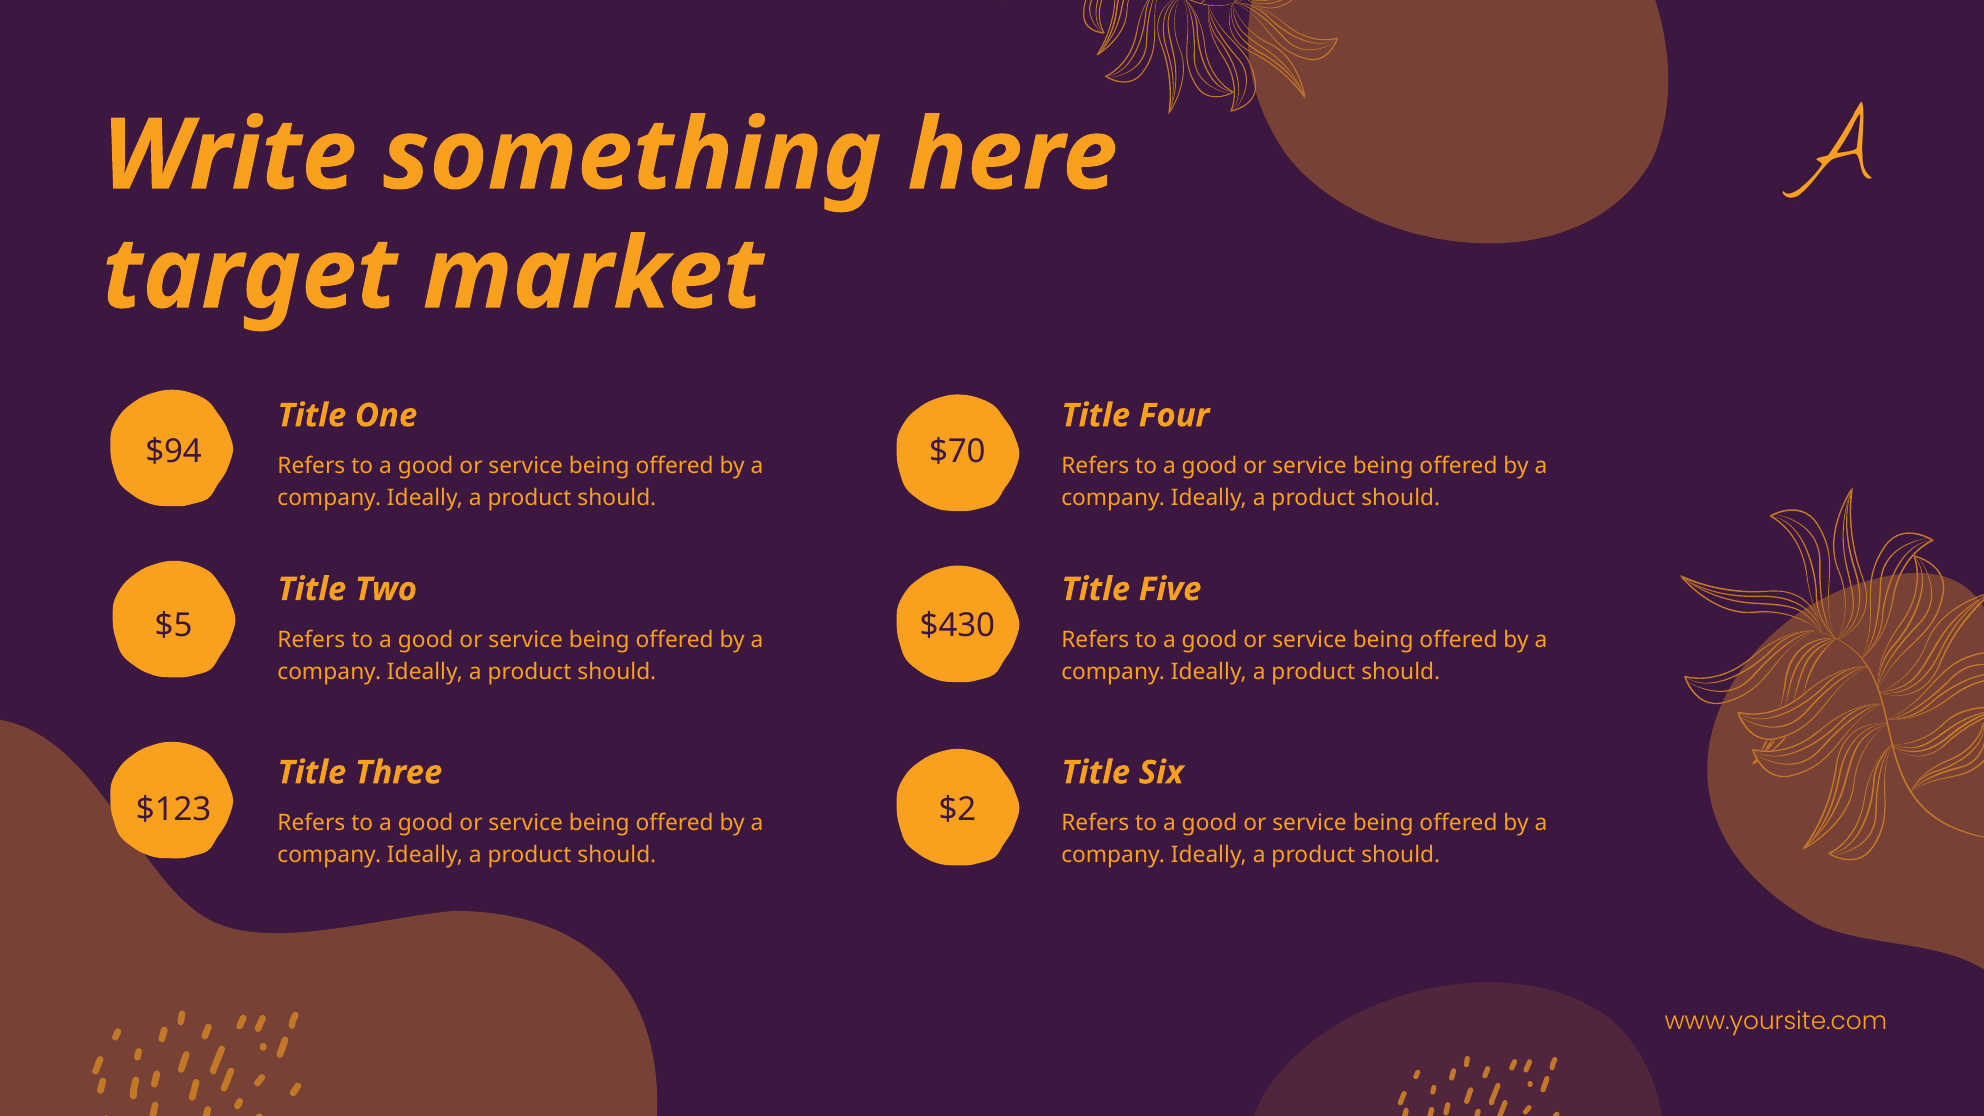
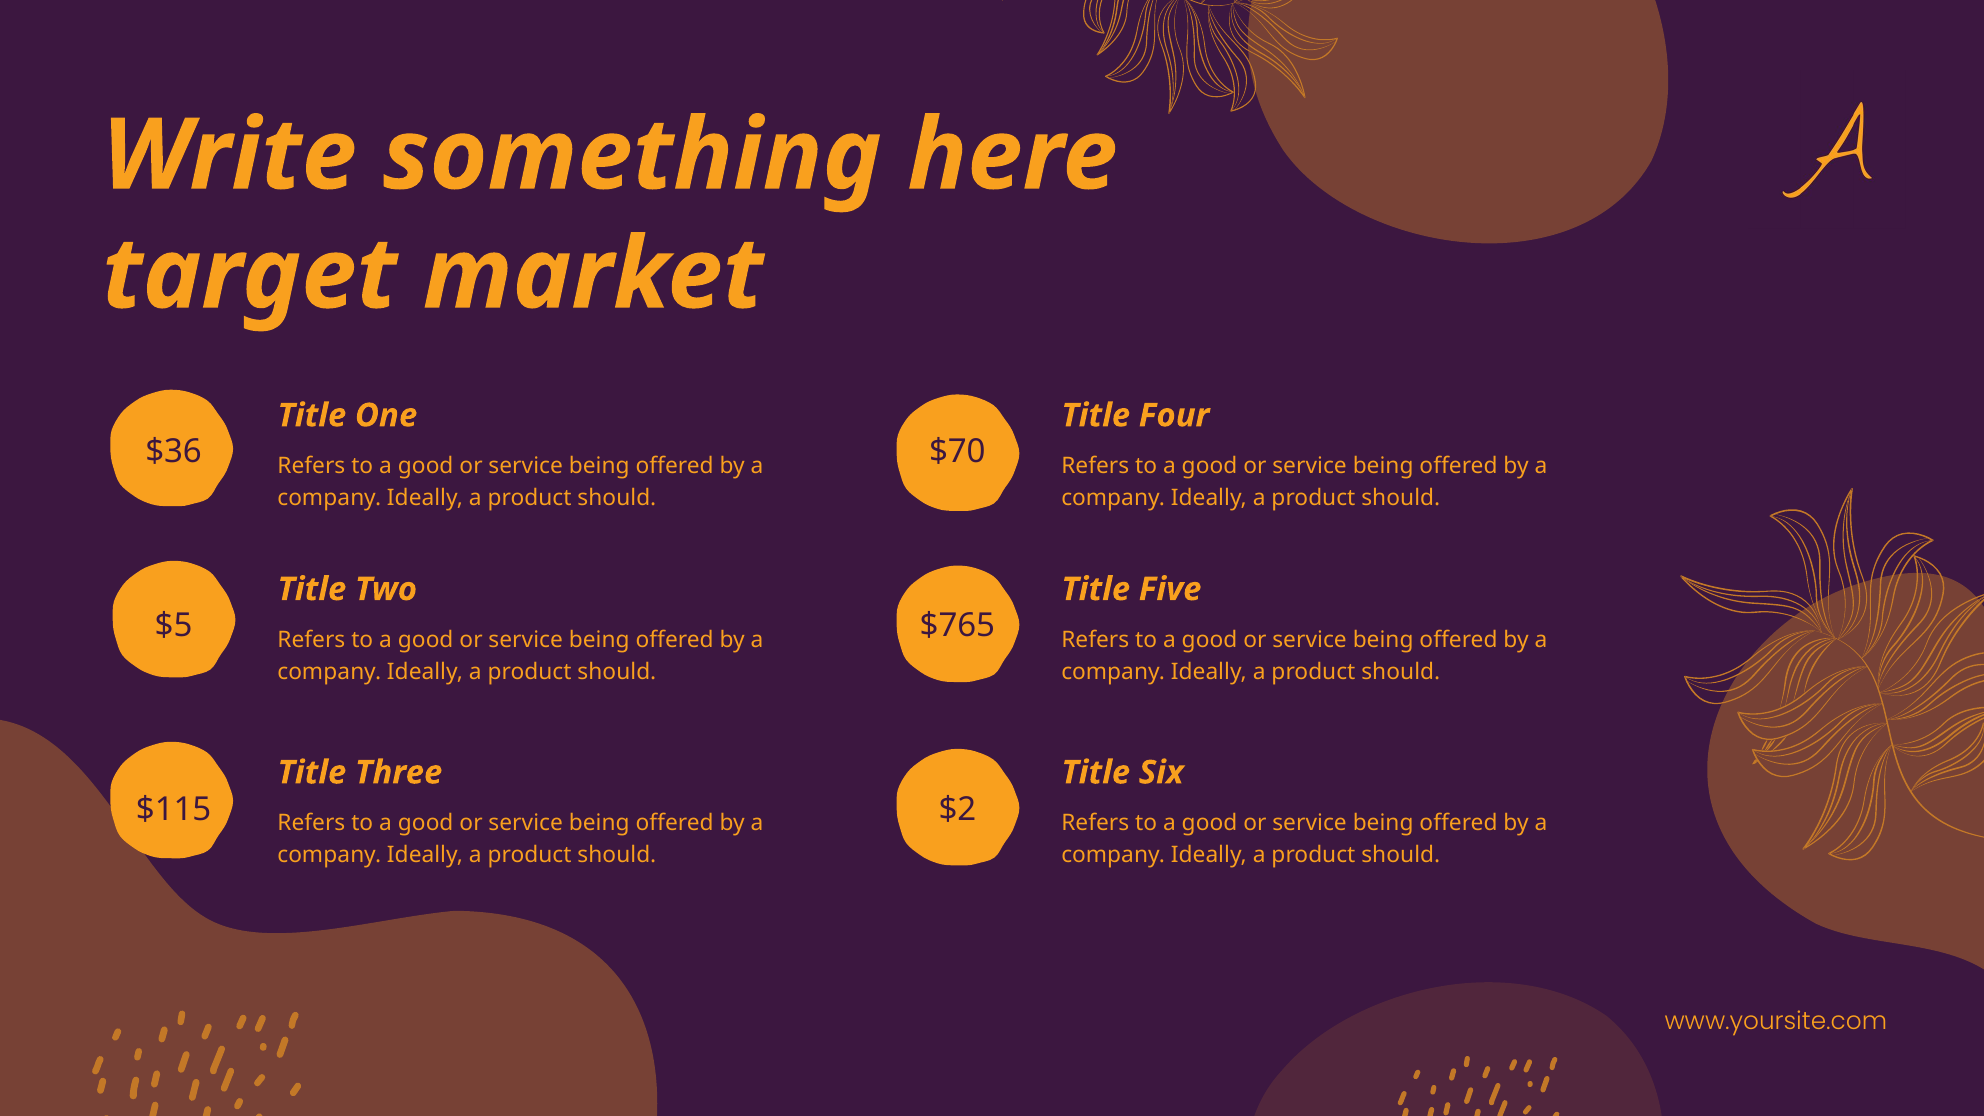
$94: $94 -> $36 (174, 452)
$430: $430 -> $765 (957, 626)
$123: $123 -> $115 (174, 809)
